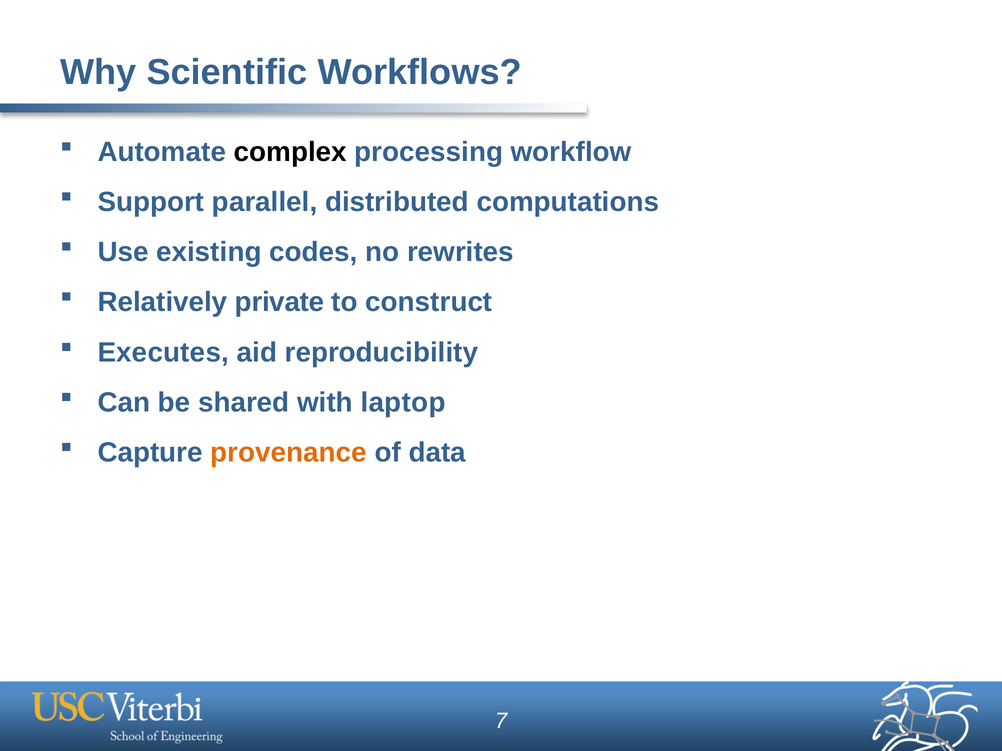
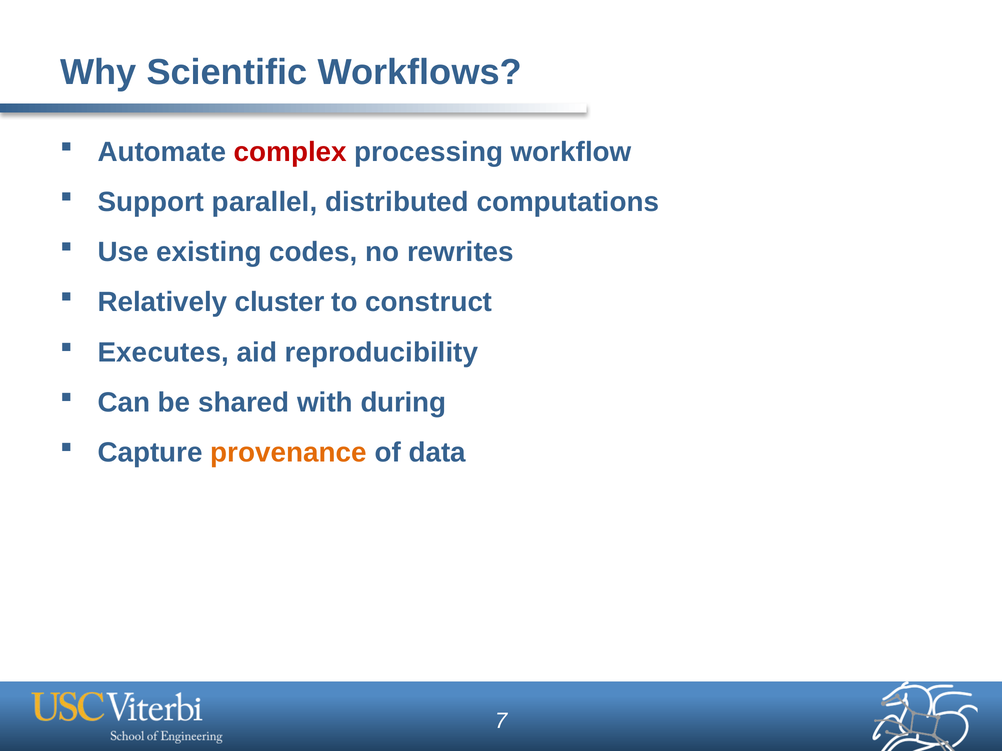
complex colour: black -> red (290, 152)
private: private -> cluster (280, 302)
laptop: laptop -> during (403, 403)
